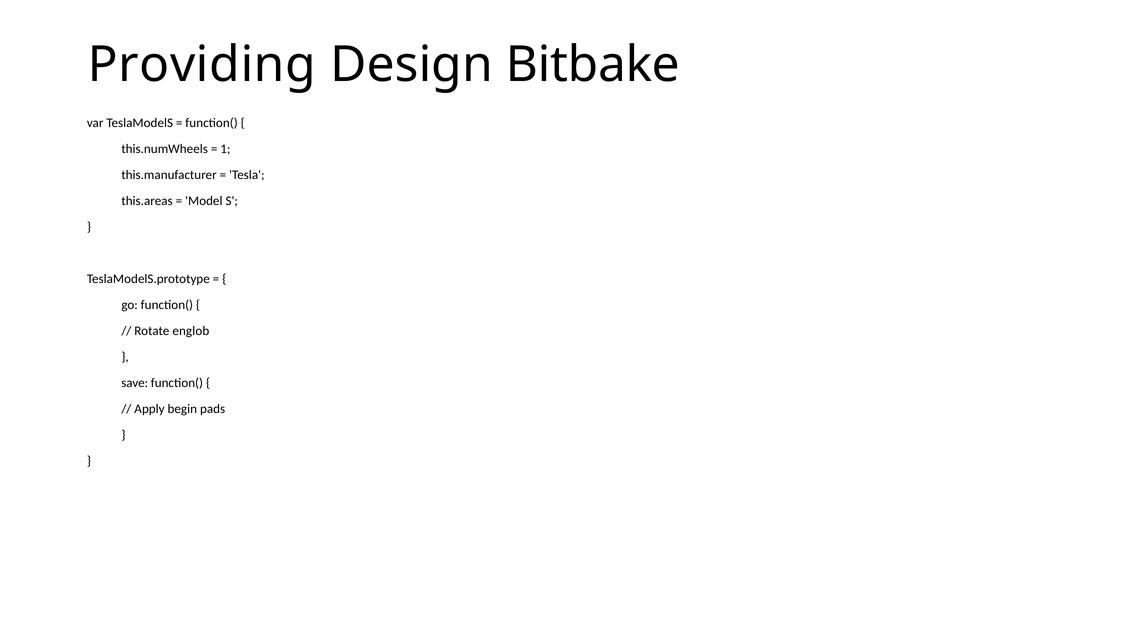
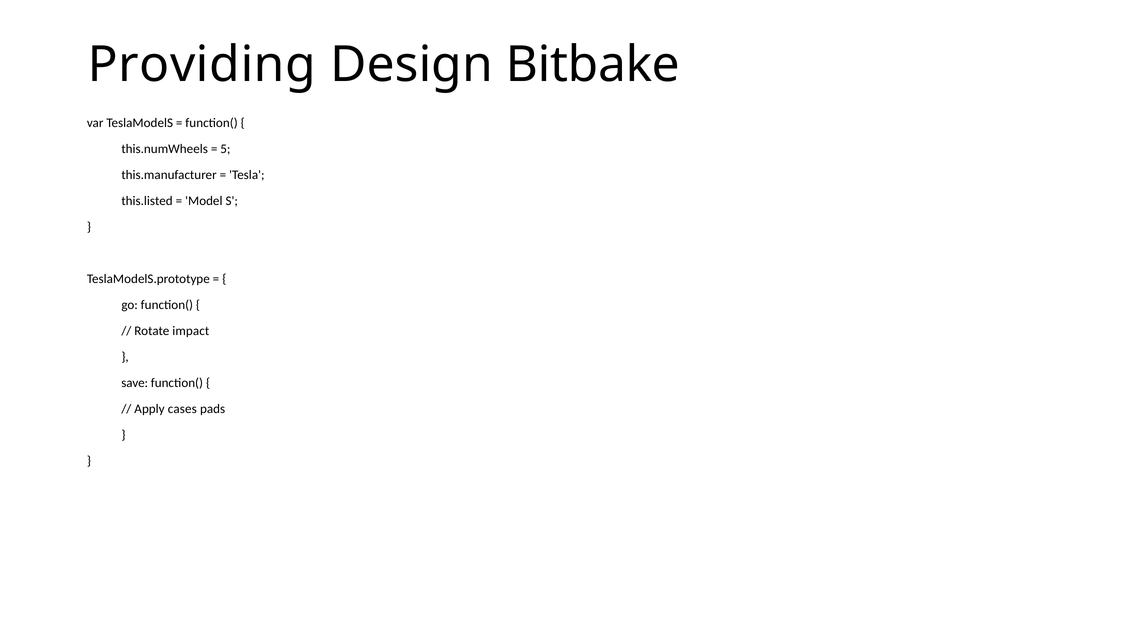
1: 1 -> 5 (225, 149)
this.areas: this.areas -> this.listed (147, 201)
englob: englob -> impact (191, 331)
begin: begin -> cases (182, 409)
